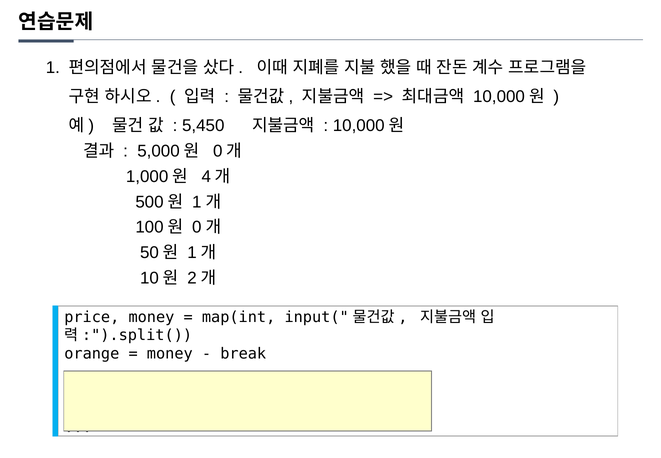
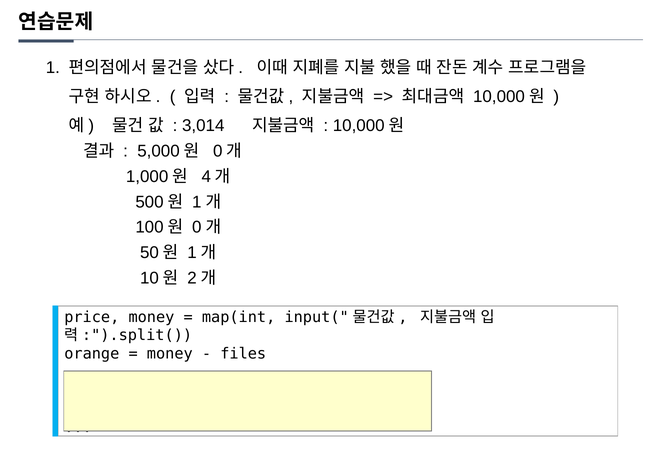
5,450: 5,450 -> 3,014 (203, 125)
break: break -> files (243, 353)
